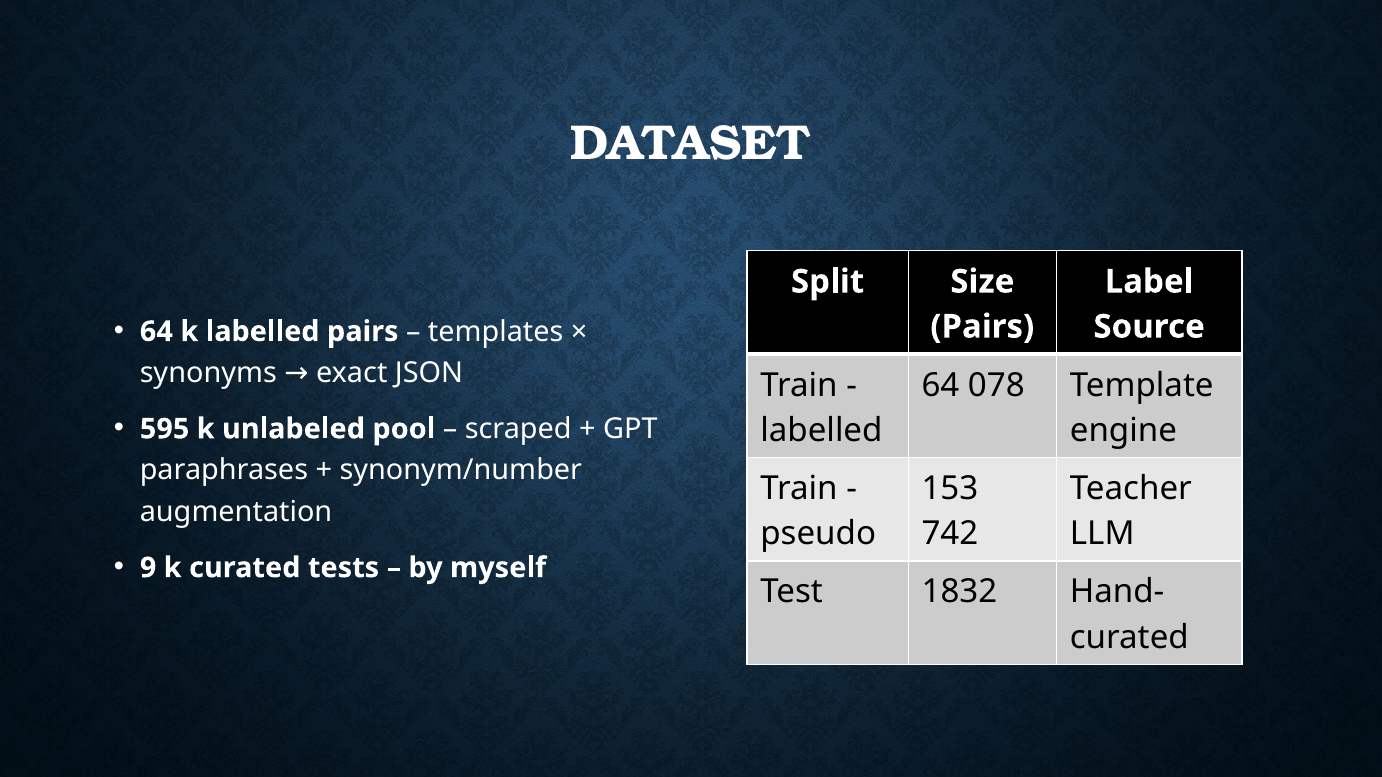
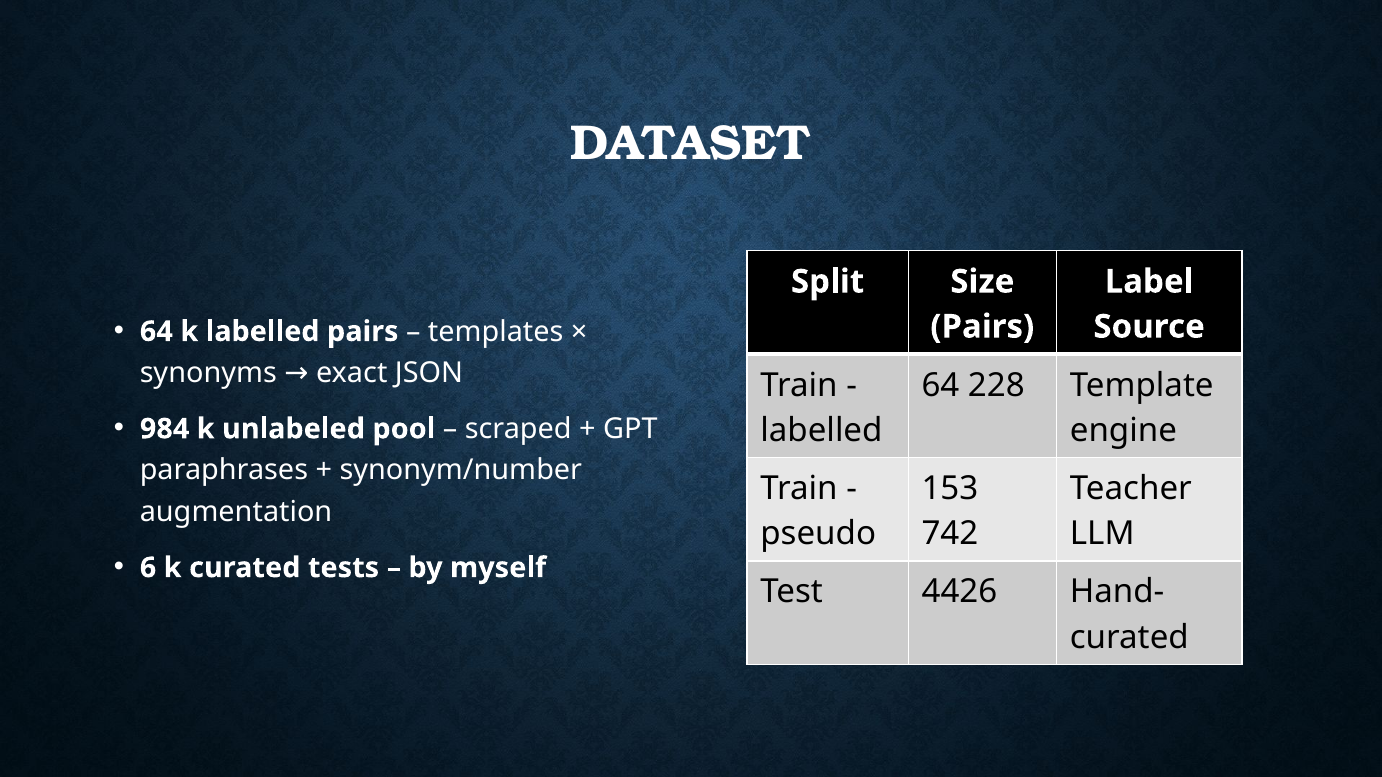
078: 078 -> 228 (996, 385)
595: 595 -> 984 (165, 429)
9: 9 -> 6 (148, 568)
1832: 1832 -> 4426 (959, 592)
